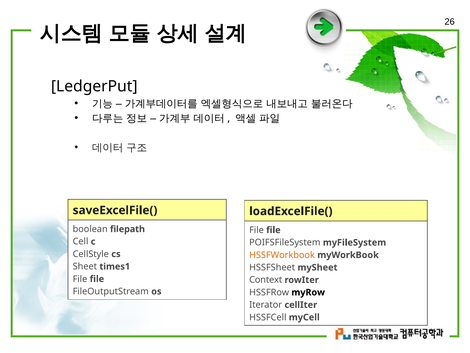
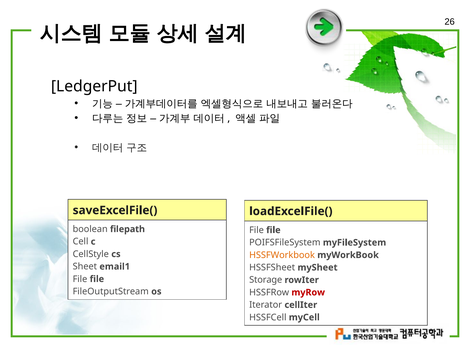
times1: times1 -> email1 (115, 266)
Context: Context -> Storage (266, 280)
myRow colour: black -> red (308, 292)
